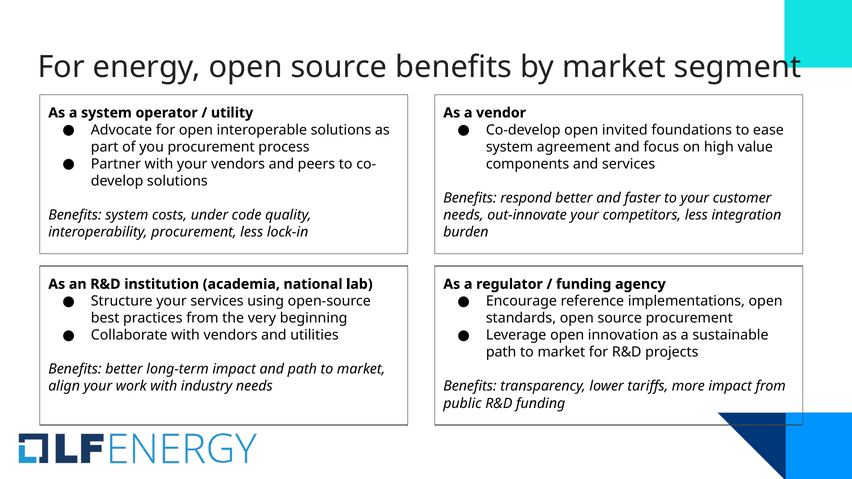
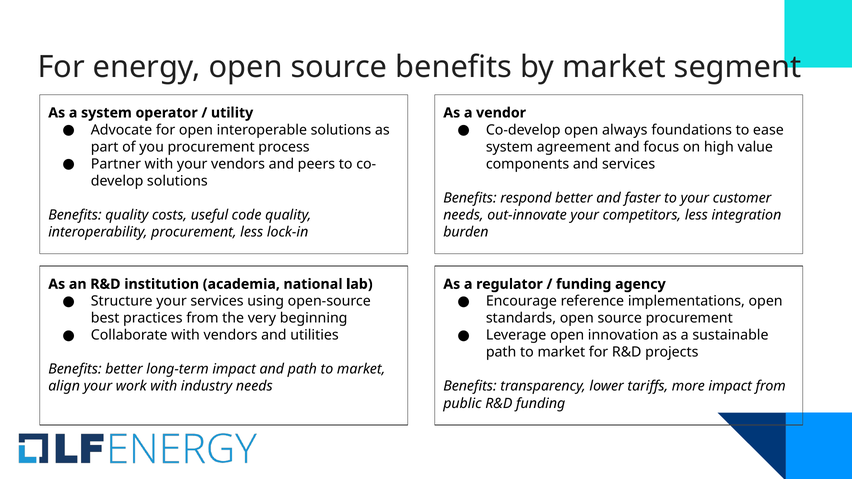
invited: invited -> always (625, 130)
Benefits system: system -> quality (127, 215)
under: under -> useful (210, 215)
